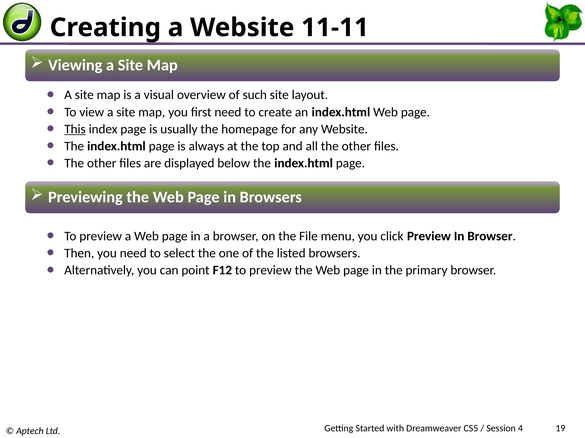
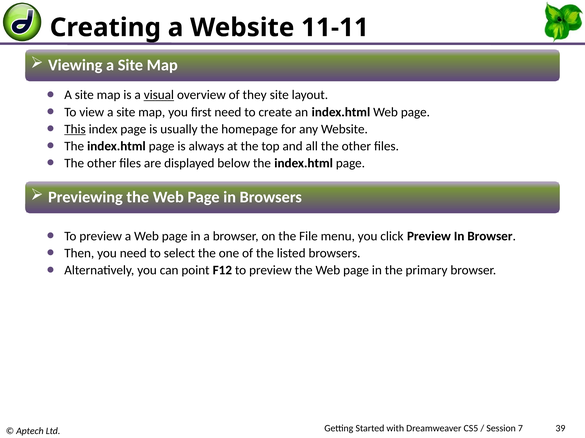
visual underline: none -> present (159, 95)
such: such -> they (255, 95)
4: 4 -> 7 (520, 429)
19: 19 -> 39 (560, 429)
